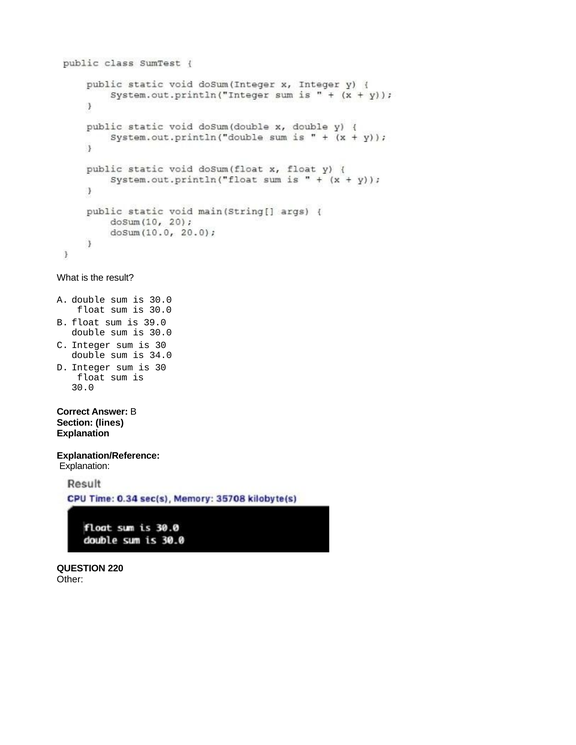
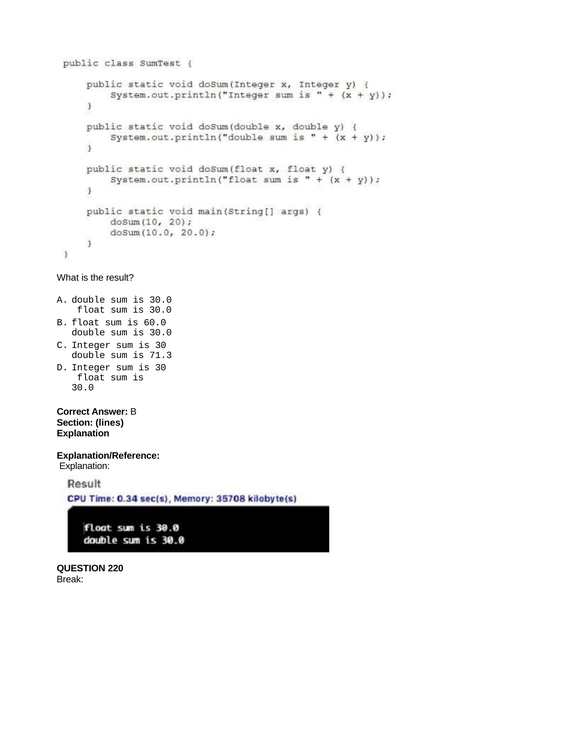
39.0: 39.0 -> 60.0 (155, 323)
34.0: 34.0 -> 71.3 (161, 355)
Other: Other -> Break (70, 580)
